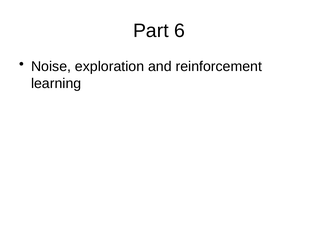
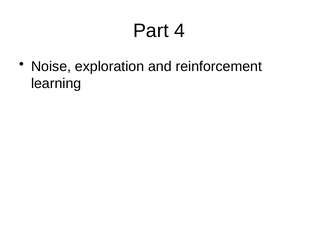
6: 6 -> 4 (179, 31)
